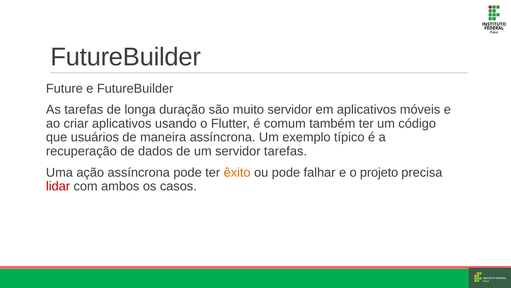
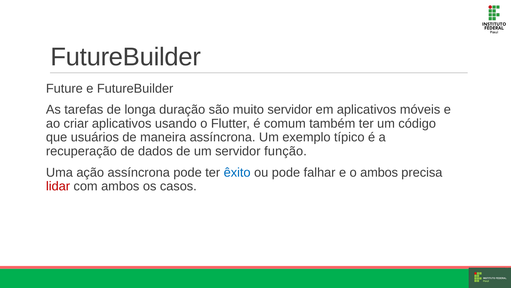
servidor tarefas: tarefas -> função (286, 151)
êxito colour: orange -> blue (237, 172)
o projeto: projeto -> ambos (379, 172)
